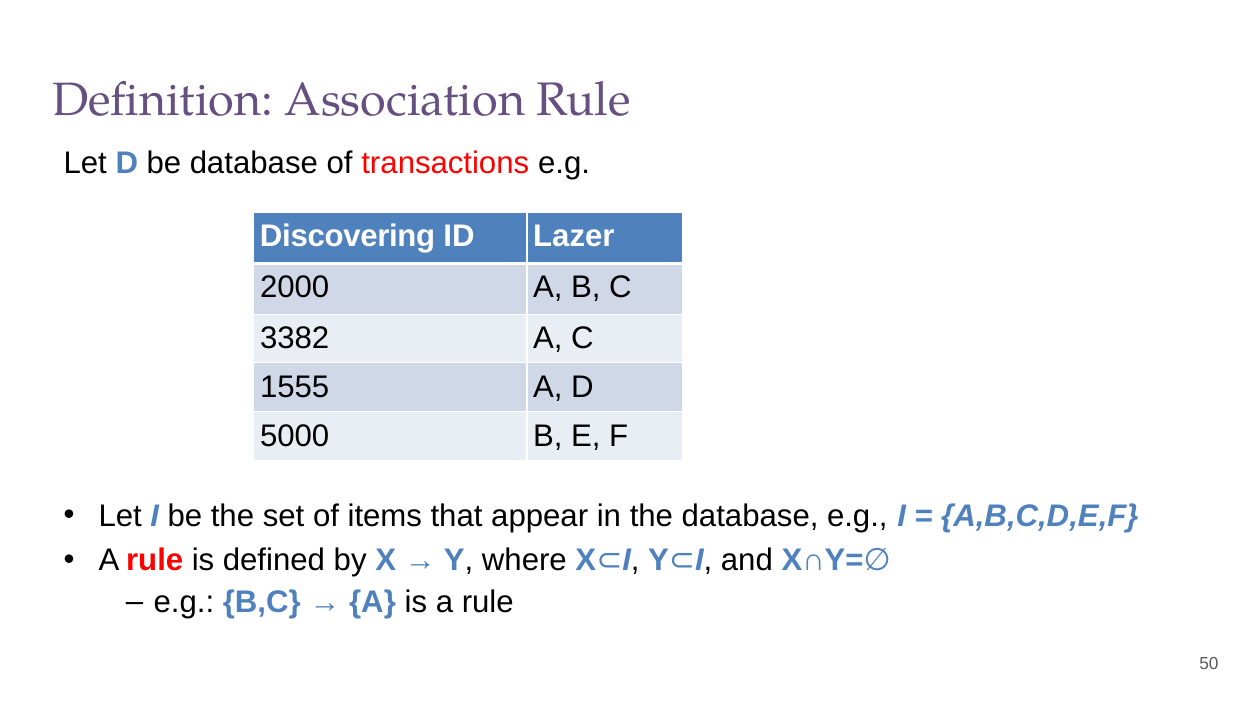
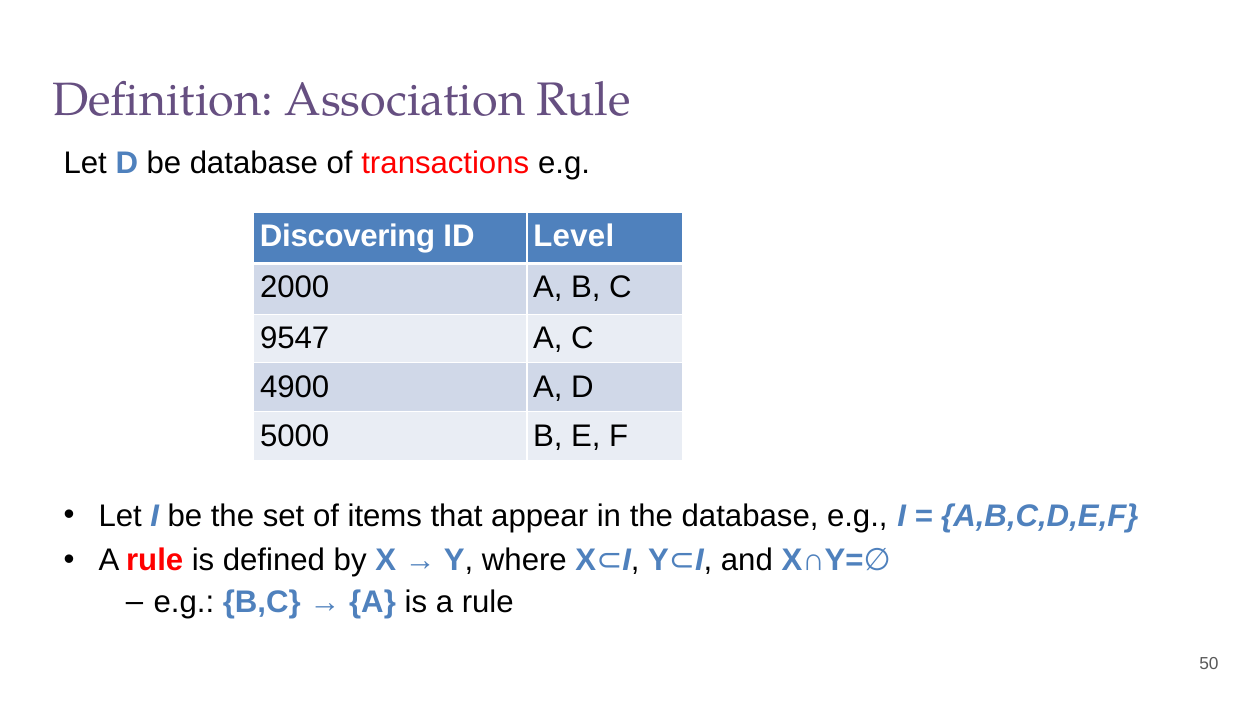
Lazer: Lazer -> Level (574, 236)
3382: 3382 -> 9547 (295, 338)
1555: 1555 -> 4900 (295, 387)
